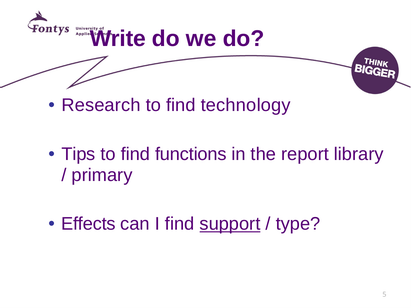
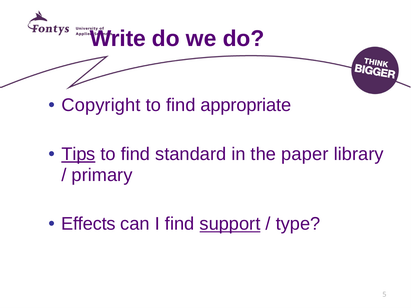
Research: Research -> Copyright (101, 105)
technology: technology -> appropriate (246, 105)
Tips underline: none -> present (78, 154)
functions: functions -> standard (191, 154)
report: report -> paper (305, 154)
